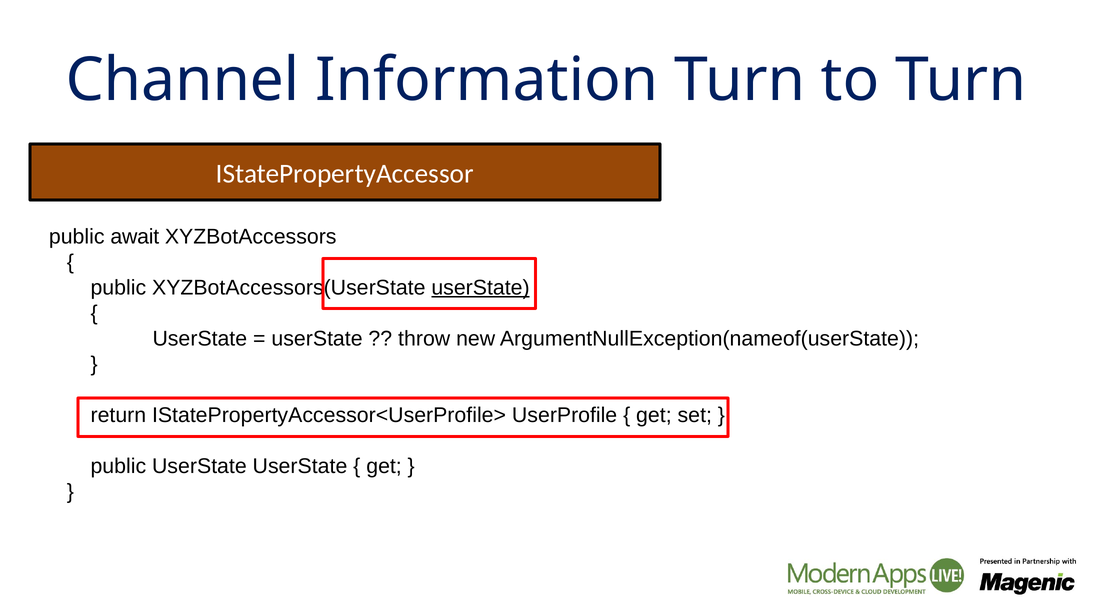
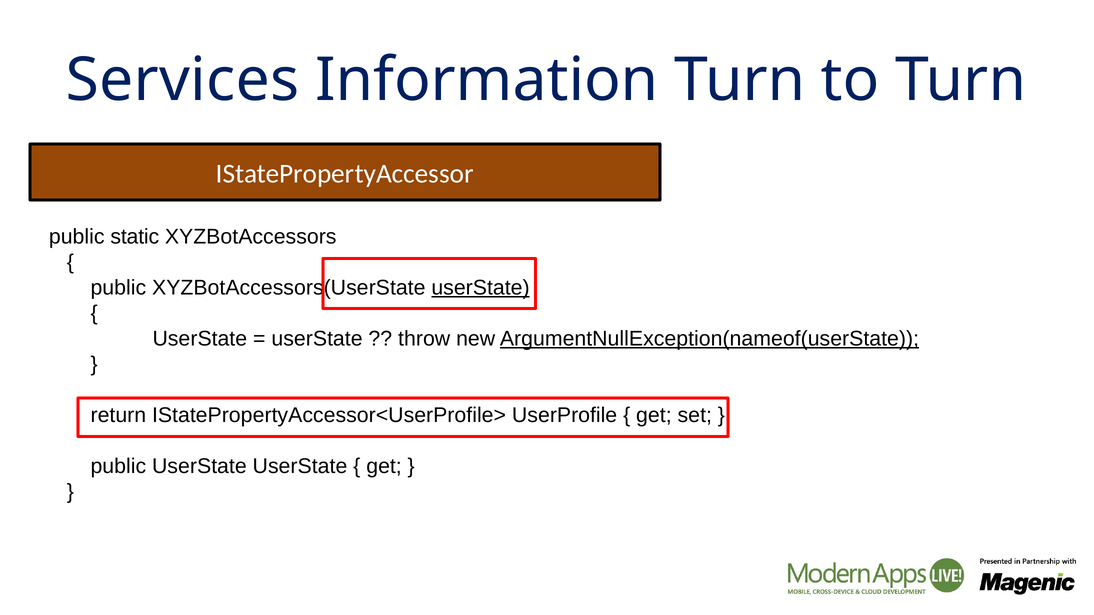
Channel: Channel -> Services (182, 80)
await: await -> static (135, 237)
ArgumentNullException(nameof(userState underline: none -> present (709, 339)
